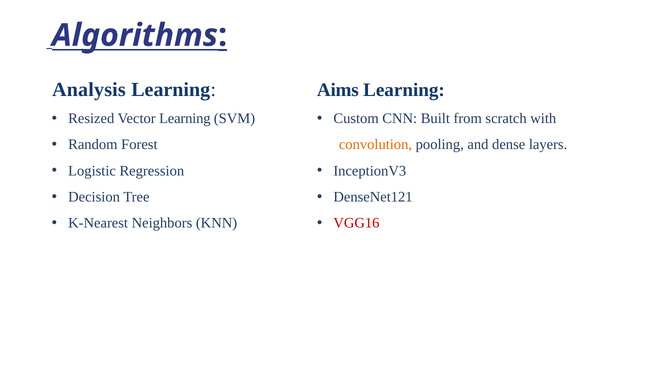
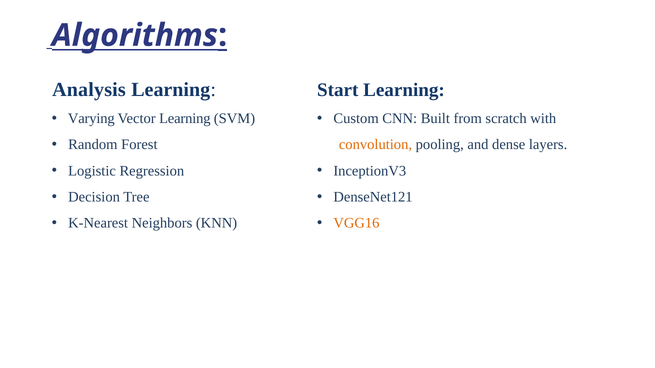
Aims: Aims -> Start (338, 90)
Resized: Resized -> Varying (91, 119)
VGG16 colour: red -> orange (356, 223)
